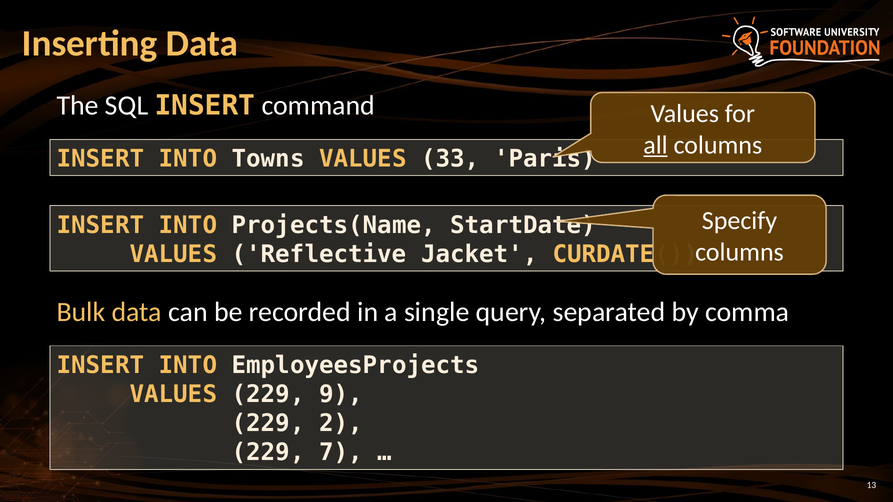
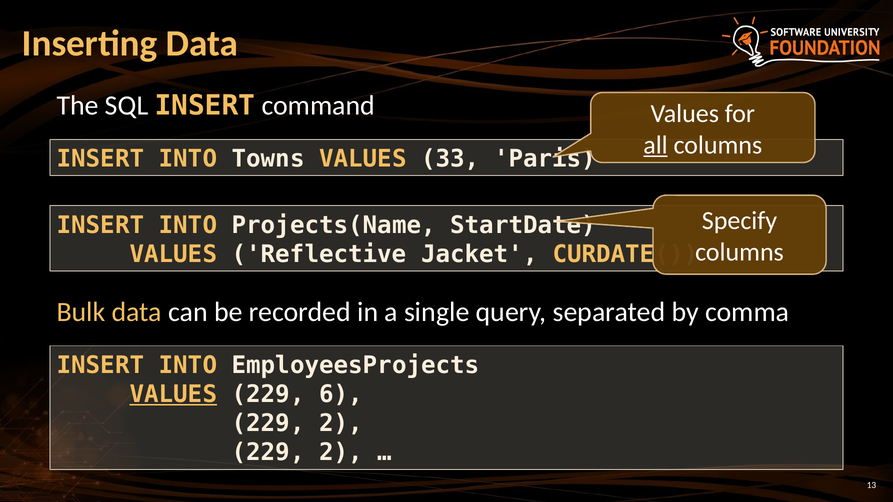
VALUES underline: none -> present (173, 395)
9: 9 -> 6 (341, 395)
7: 7 -> 2 (341, 453)
